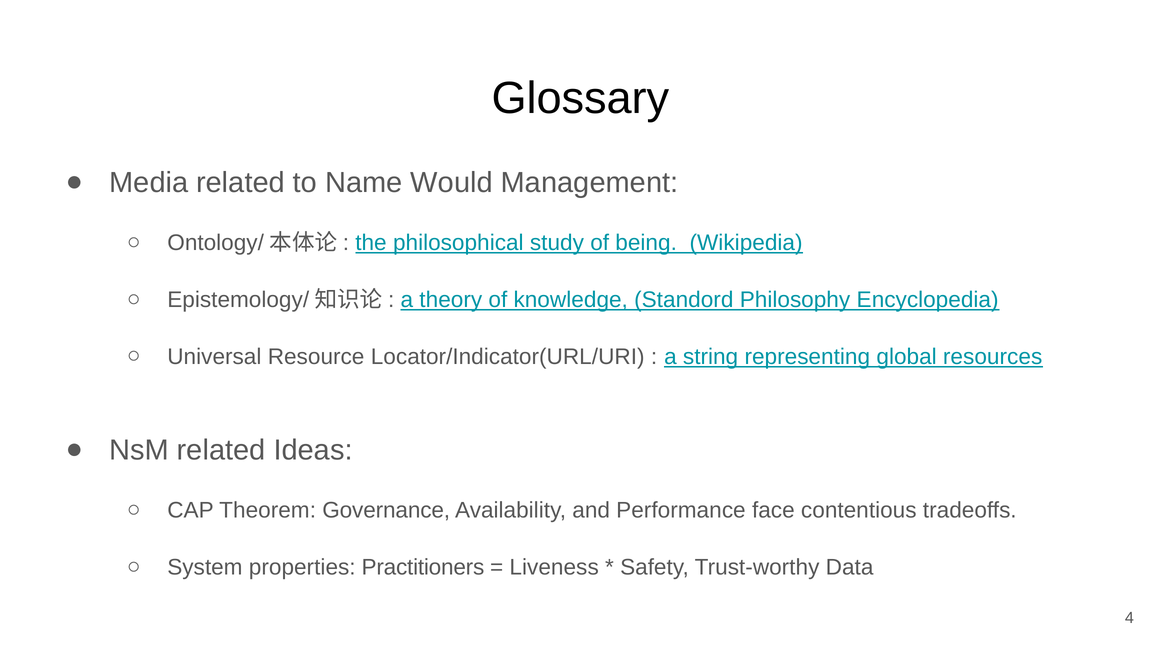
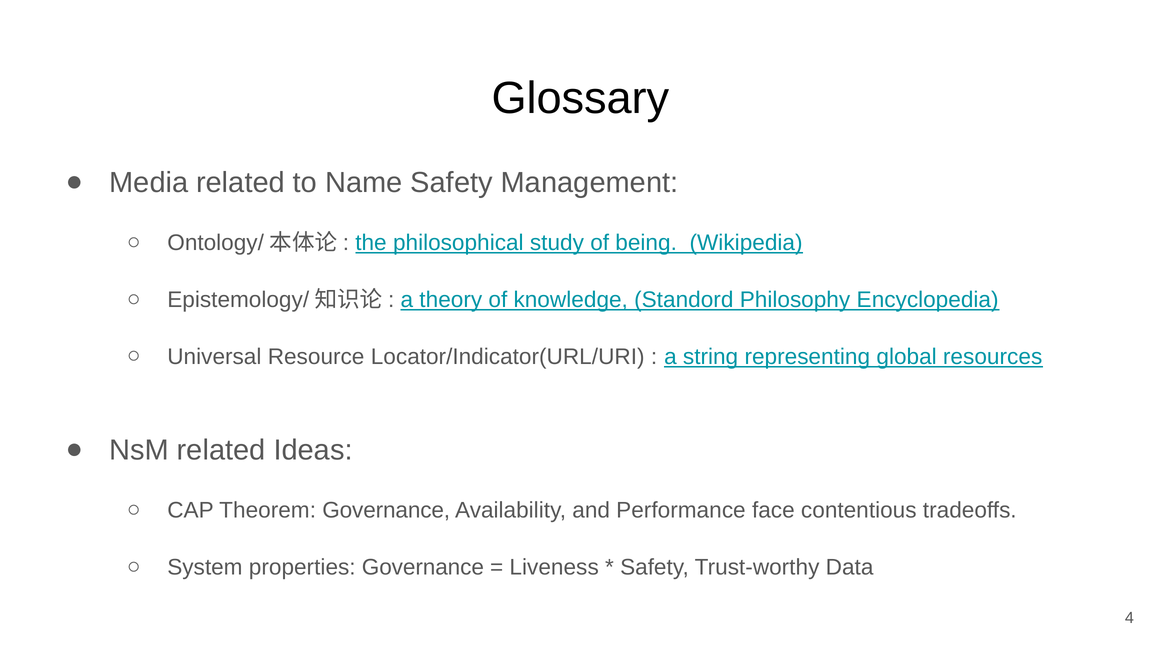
Name Would: Would -> Safety (452, 183)
properties Practitioners: Practitioners -> Governance (423, 567)
